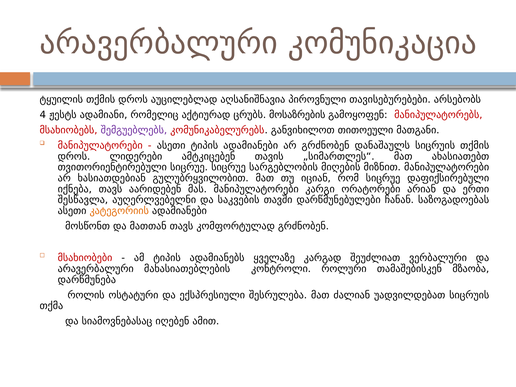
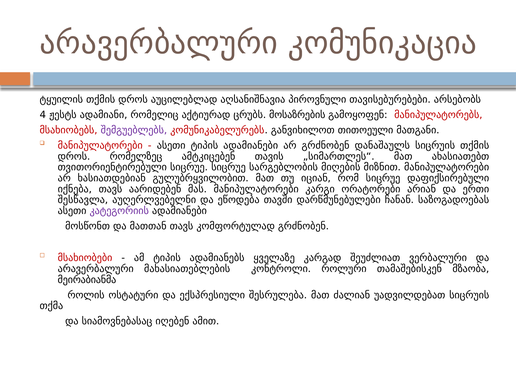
ლიდერები: ლიდერები -> რომელზეც (136, 156)
საკვების: საკვების -> ეწოდება (239, 200)
კატეგორიის colour: orange -> purple (119, 211)
დარწმუნება: დარწმუნება -> მეირაბიანმა (87, 280)
